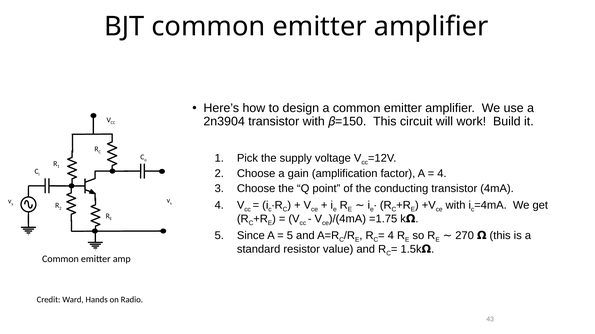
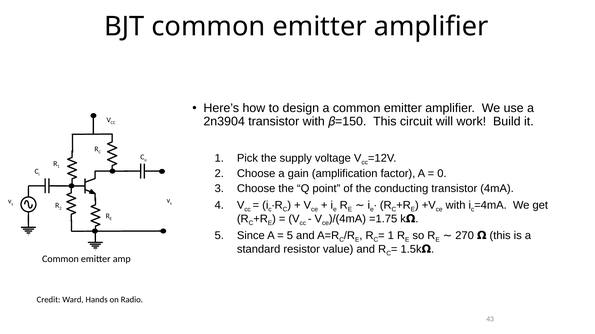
4: 4 -> 0 (442, 174)
4: 4 -> 1 (391, 236)
